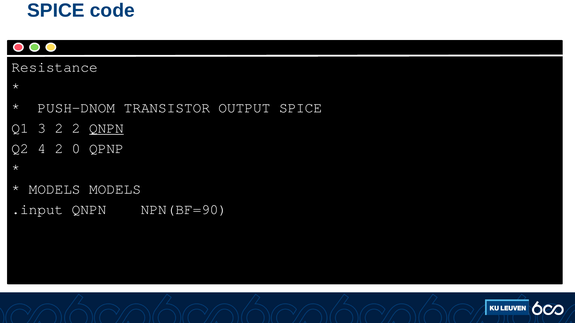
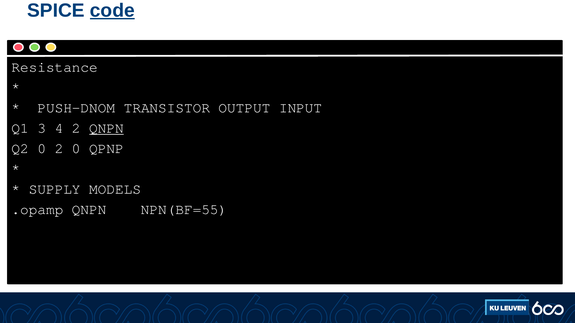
code underline: none -> present (112, 10)
OUTPUT SPICE: SPICE -> INPUT (301, 108)
3 2: 2 -> 4 (59, 128)
Q2 4: 4 -> 0 (42, 149)
MODELS: MODELS -> SUPPLY (55, 189)
.input: .input -> .opamp (37, 210)
NPN(BF=90: NPN(BF=90 -> NPN(BF=55 (184, 210)
